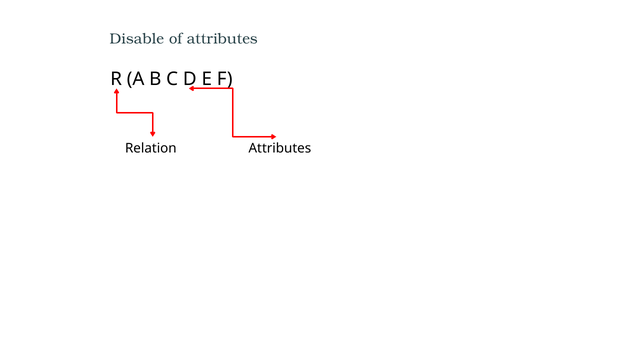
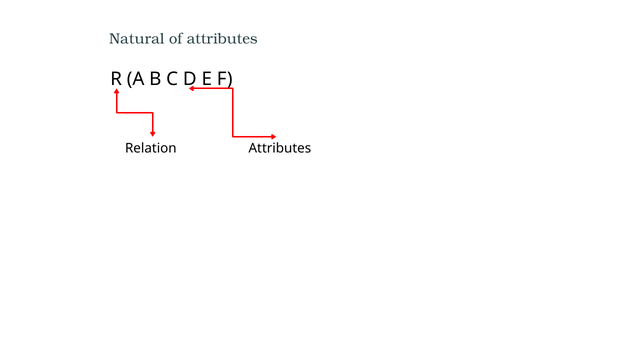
Disable: Disable -> Natural (137, 39)
